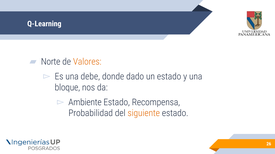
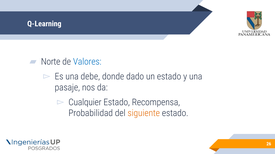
Valores colour: orange -> blue (87, 62)
bloque: bloque -> pasaje (67, 88)
Ambiente: Ambiente -> Cualquier (85, 103)
